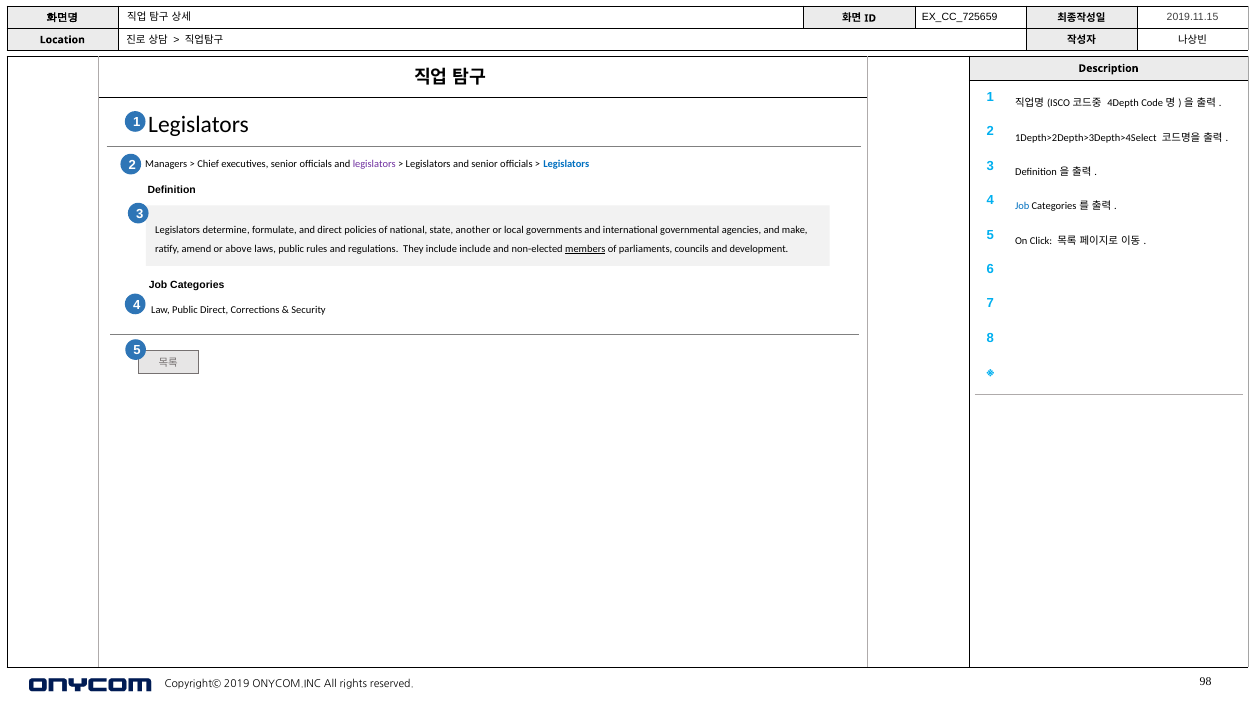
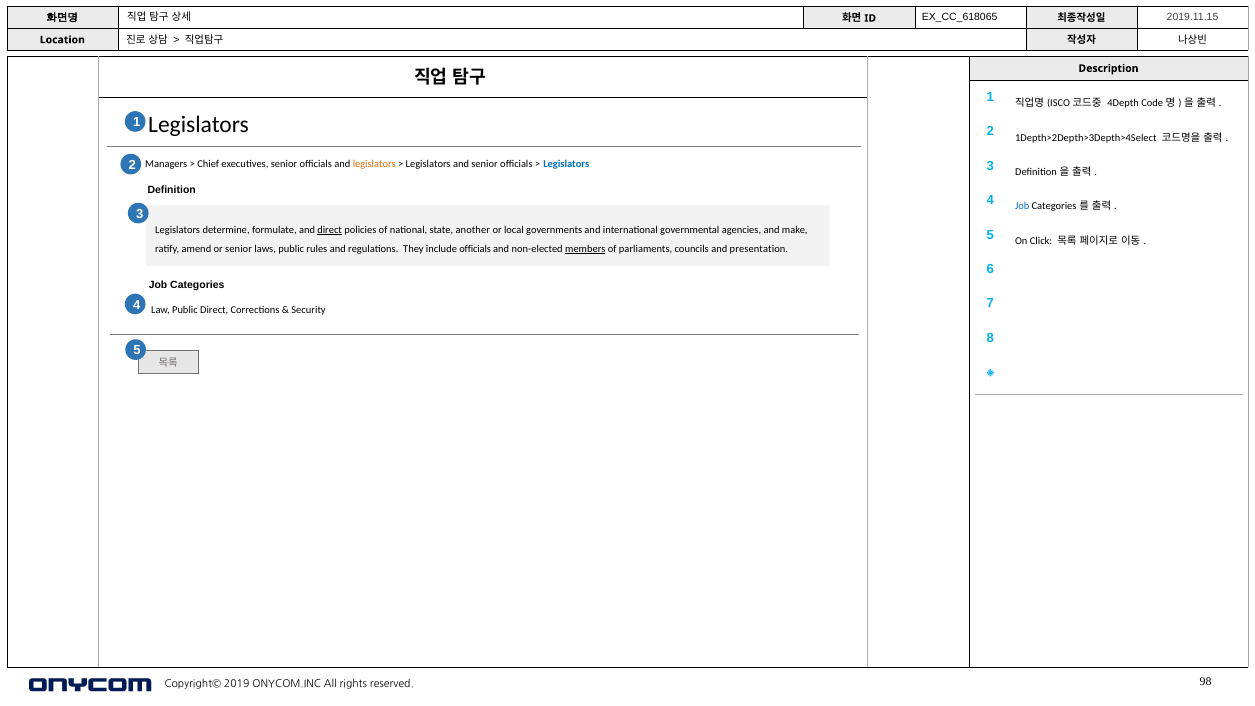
EX_CC_725659: EX_CC_725659 -> EX_CC_618065 (960, 17)
legislators colour: purple -> orange (374, 164)
direct underline: none -> present (330, 230)
or above: above -> senior (239, 249)
include include: include -> officials (475, 249)
development: development -> presentation (759, 249)
